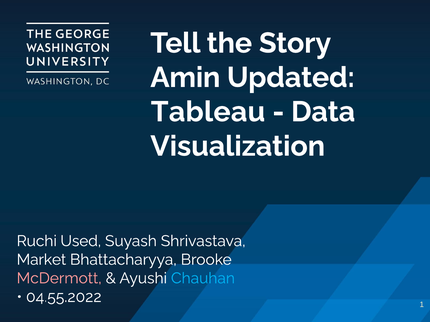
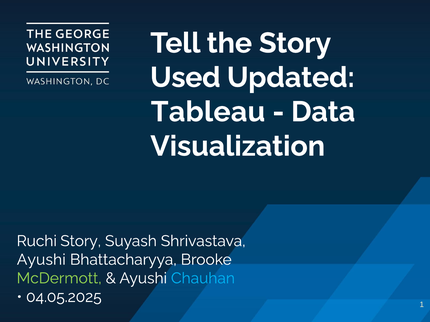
Amin: Amin -> Used (185, 78)
Ruchi Used: Used -> Story (81, 241)
Market: Market -> Ayushi (41, 260)
McDermott colour: pink -> light green (59, 279)
04.55.2022: 04.55.2022 -> 04.05.2025 (64, 297)
